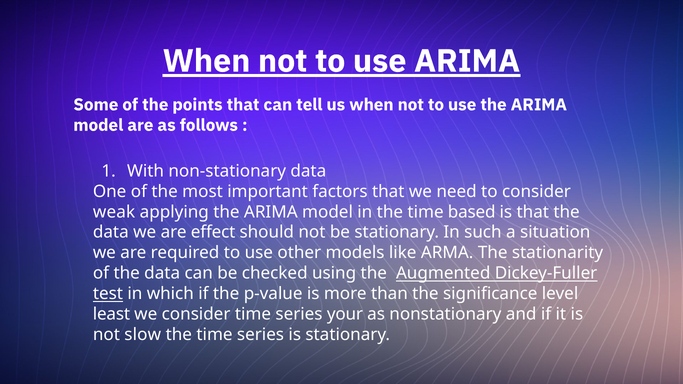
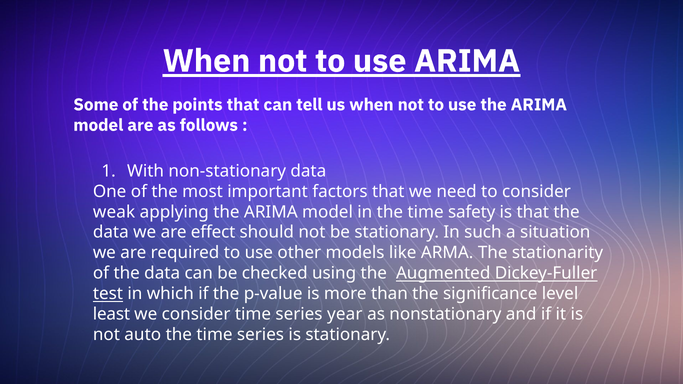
based: based -> safety (472, 212)
your: your -> year (345, 314)
slow: slow -> auto (143, 335)
